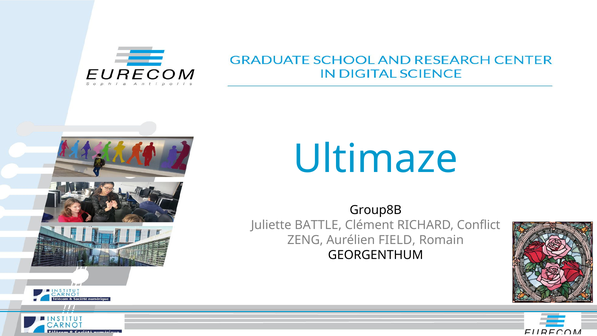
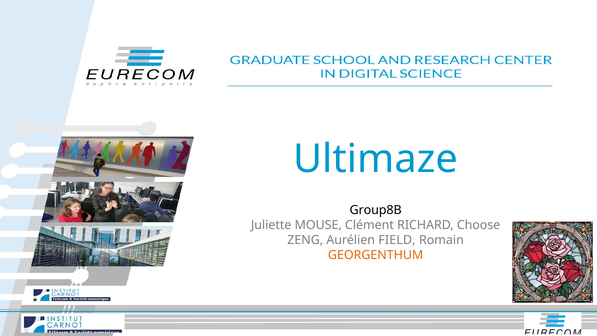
BATTLE: BATTLE -> MOUSE (318, 225)
Conflict: Conflict -> Choose (479, 225)
GEORGENTHUM colour: black -> orange (376, 255)
